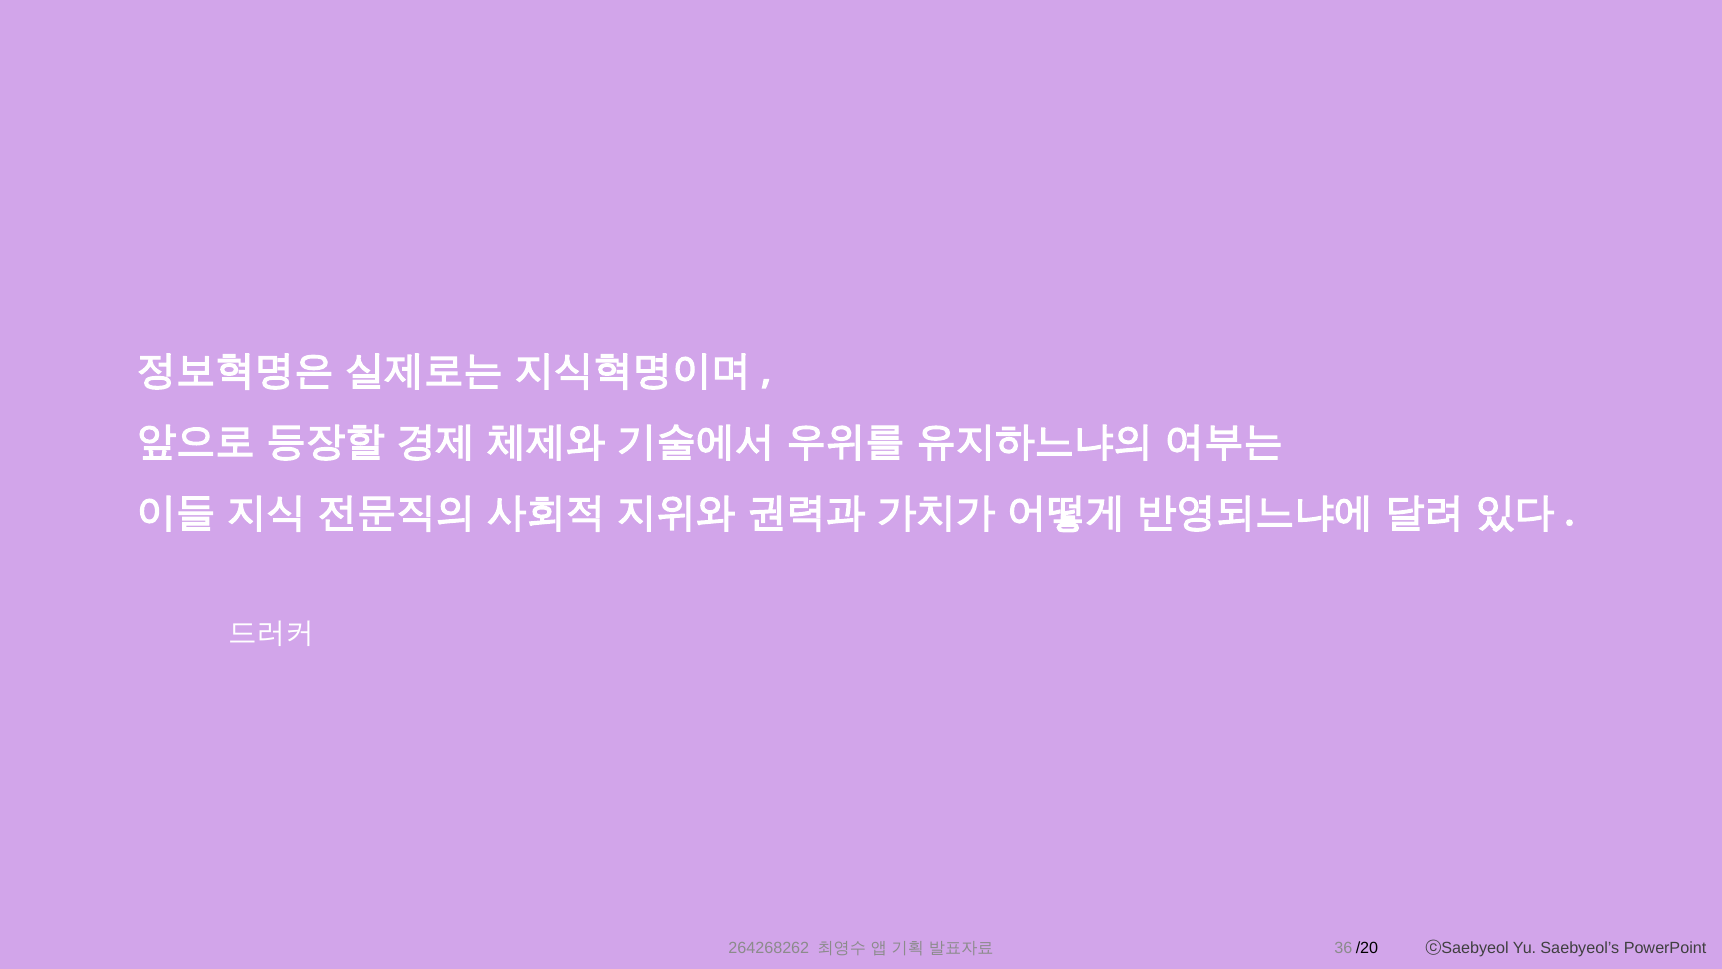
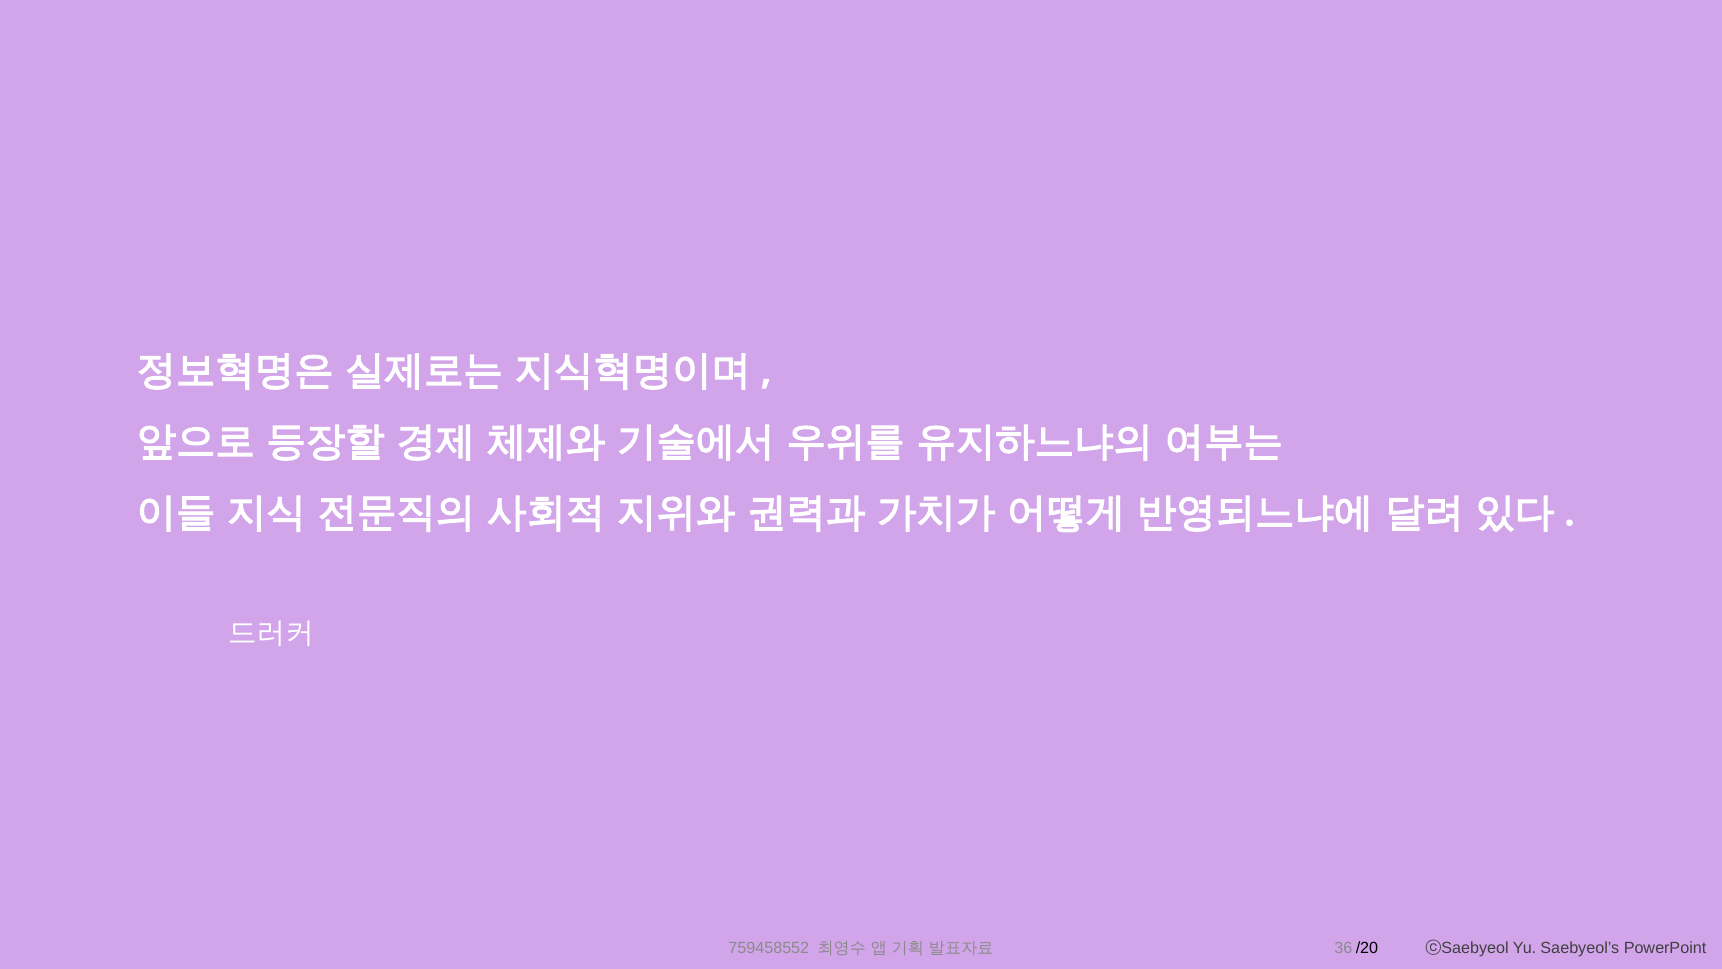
264268262: 264268262 -> 759458552 (769, 948)
